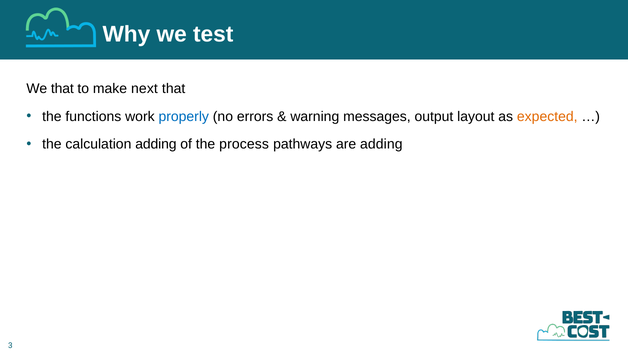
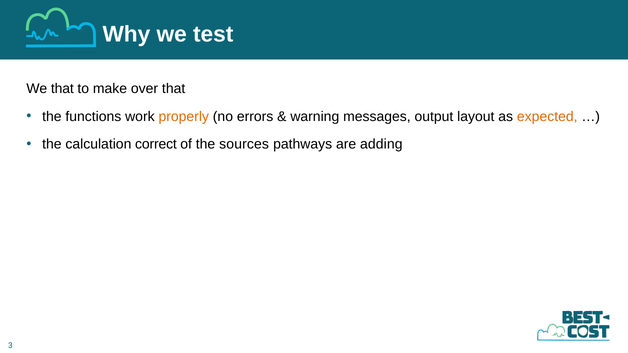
next: next -> over (145, 89)
properly colour: blue -> orange (184, 117)
calculation adding: adding -> correct (156, 144)
process: process -> sources (244, 144)
